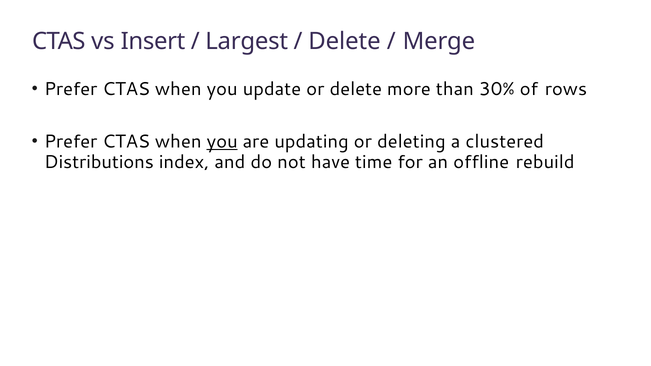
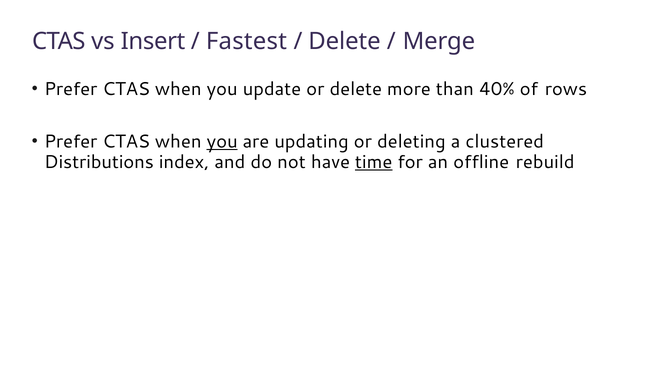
Largest: Largest -> Fastest (246, 41)
30%: 30% -> 40% (497, 89)
time underline: none -> present (374, 162)
